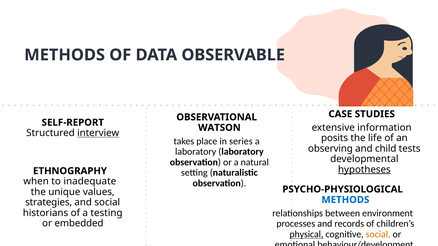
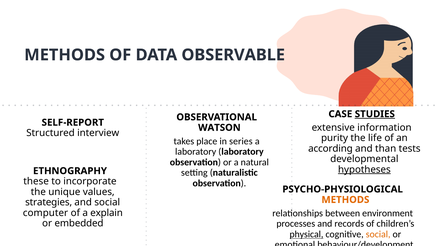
STUDIES underline: none -> present (375, 114)
interview underline: present -> none (98, 133)
posits: posits -> purity (335, 138)
observing: observing -> according (330, 149)
child: child -> than (386, 149)
when: when -> these (36, 182)
inadequate: inadequate -> incorporate (90, 182)
METHODS colour: blue -> orange (345, 200)
historians: historians -> computer (45, 213)
testing: testing -> explain (107, 213)
